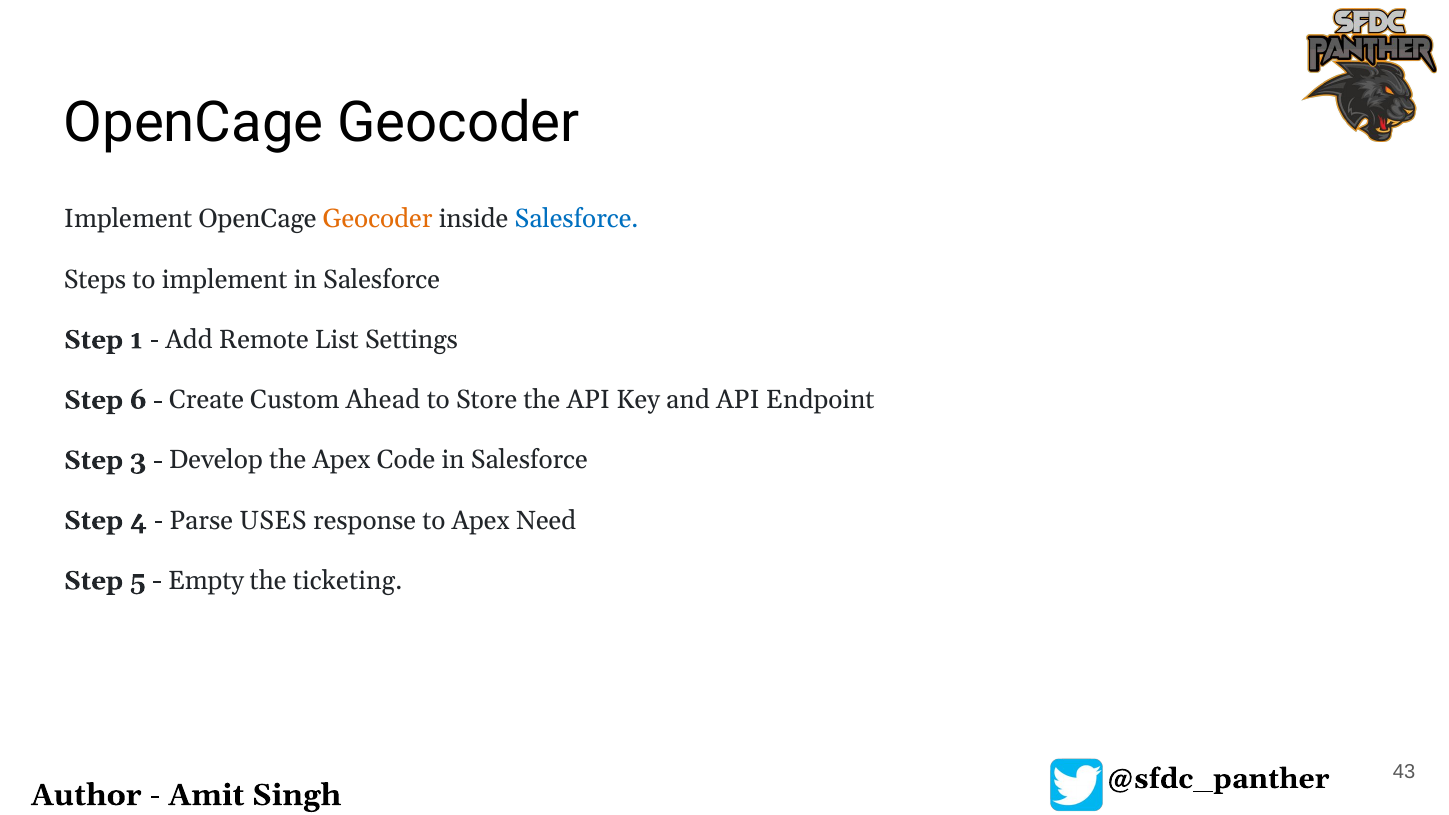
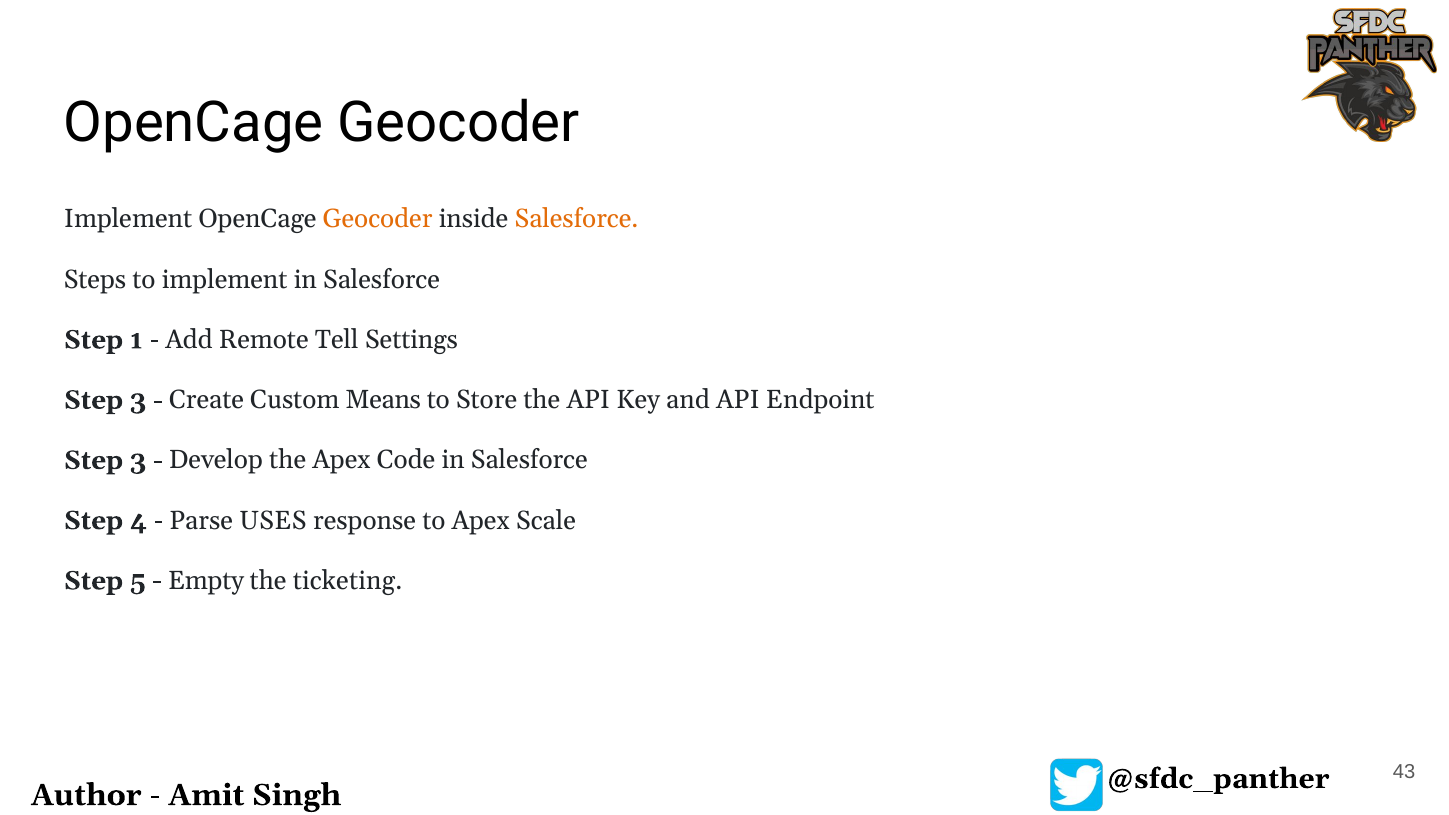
Salesforce colour: blue -> orange (577, 219)
List: List -> Tell (337, 340)
6: 6 -> 3 (138, 400)
Ahead: Ahead -> Means (383, 400)
Need: Need -> Scale (546, 521)
